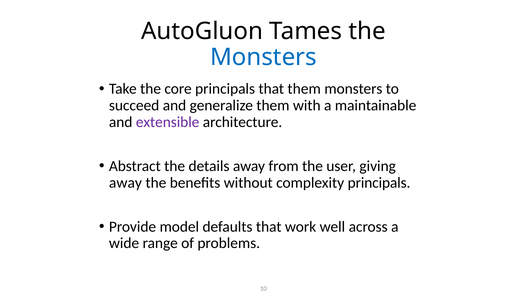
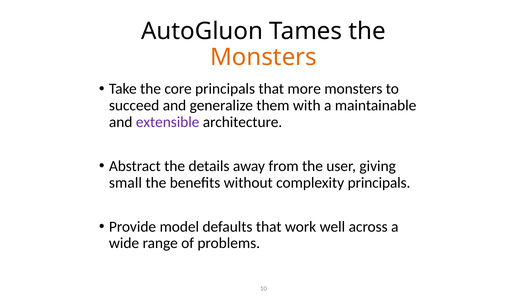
Monsters colour: blue -> orange (263, 57)
that them: them -> more (304, 89)
away: away -> small (125, 183)
